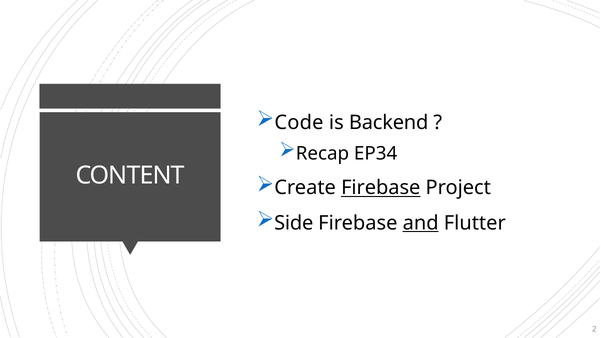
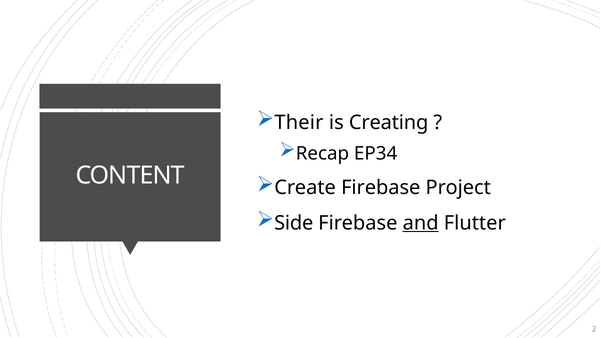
Code: Code -> Their (299, 123)
Backend: Backend -> Creating (389, 123)
Firebase underline: present -> none (381, 188)
